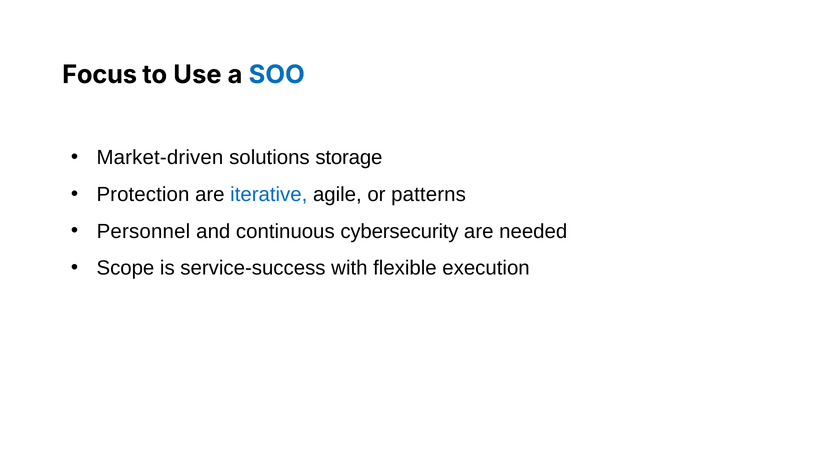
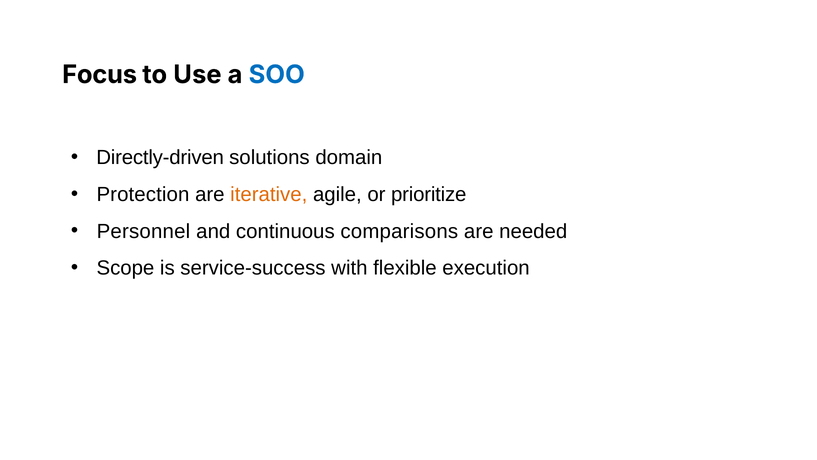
Market-driven: Market-driven -> Directly-driven (160, 158)
storage: storage -> domain (349, 158)
iterative colour: blue -> orange (269, 194)
patterns: patterns -> prioritize (429, 194)
cybersecurity: cybersecurity -> comparisons (399, 231)
